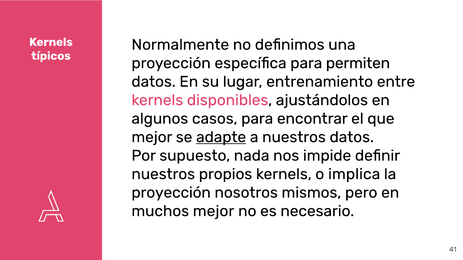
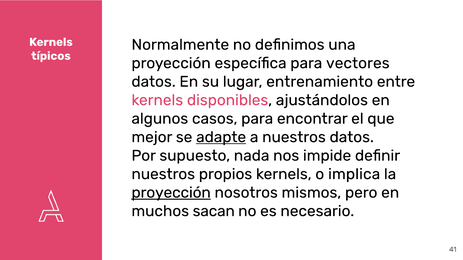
permiten: permiten -> vectores (358, 63)
proyección underline: none -> present (171, 193)
muchos mejor: mejor -> sacan (214, 211)
